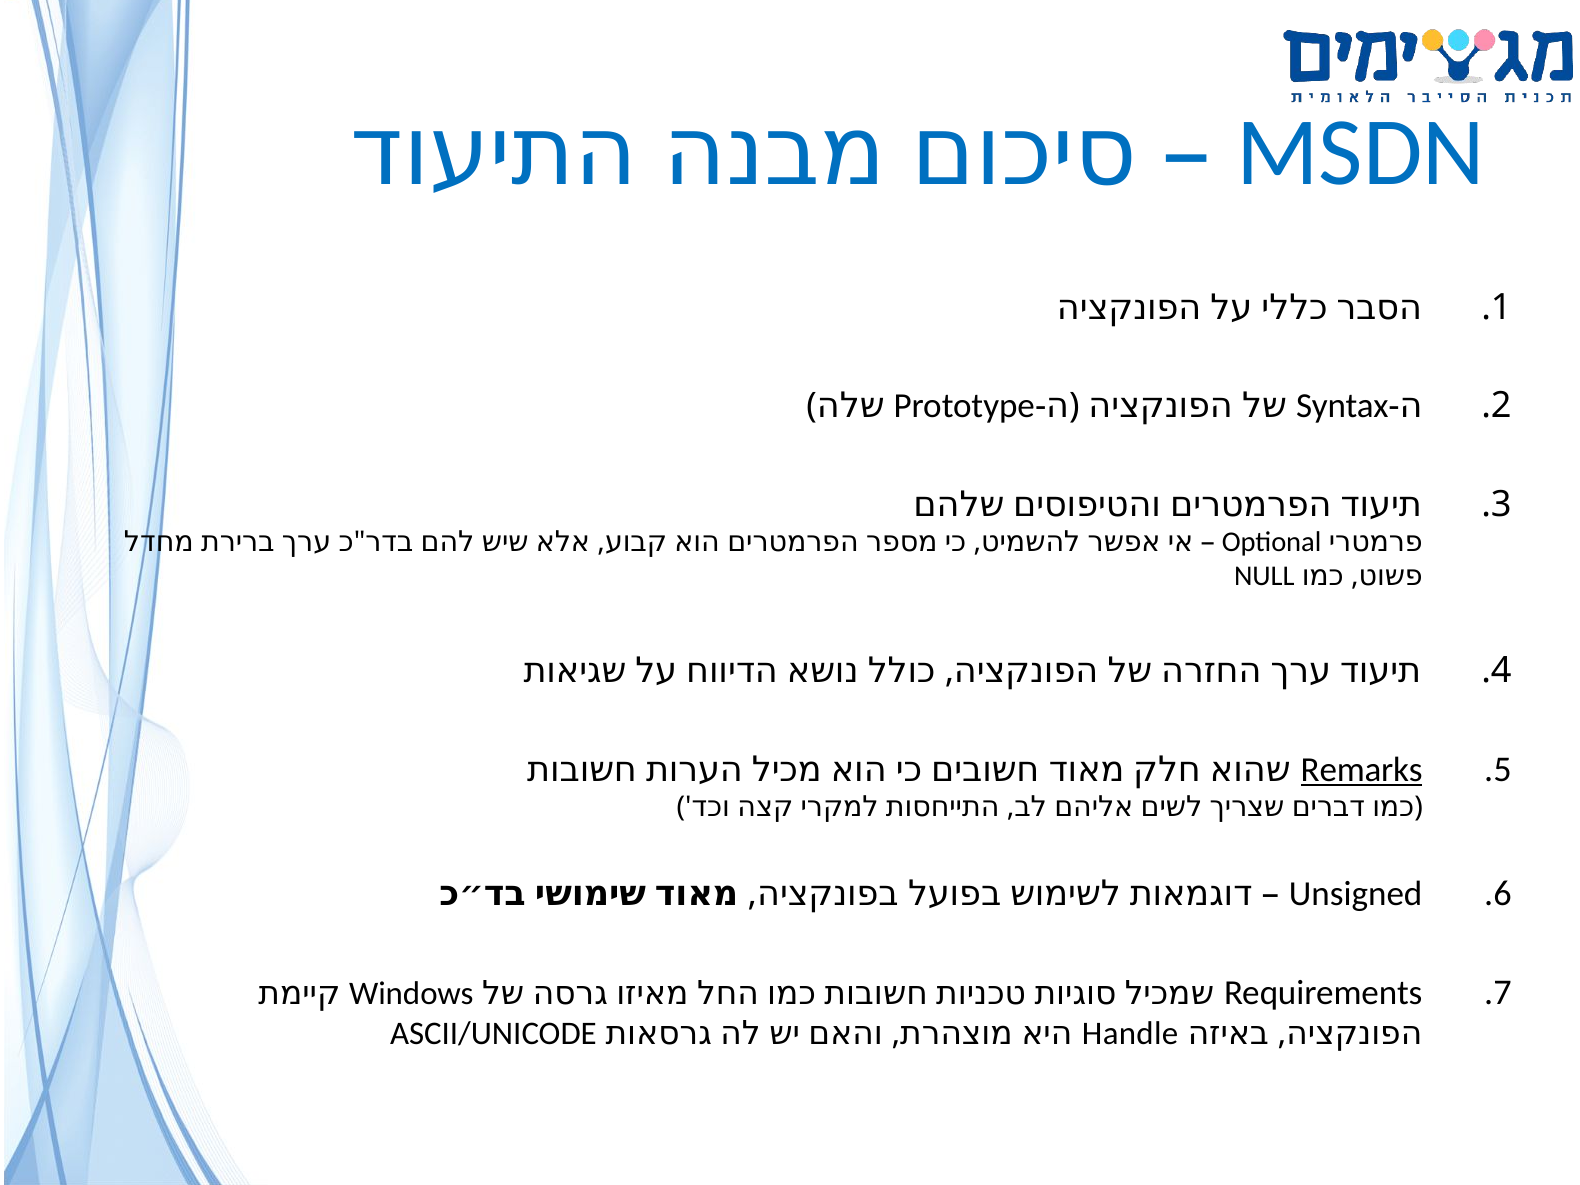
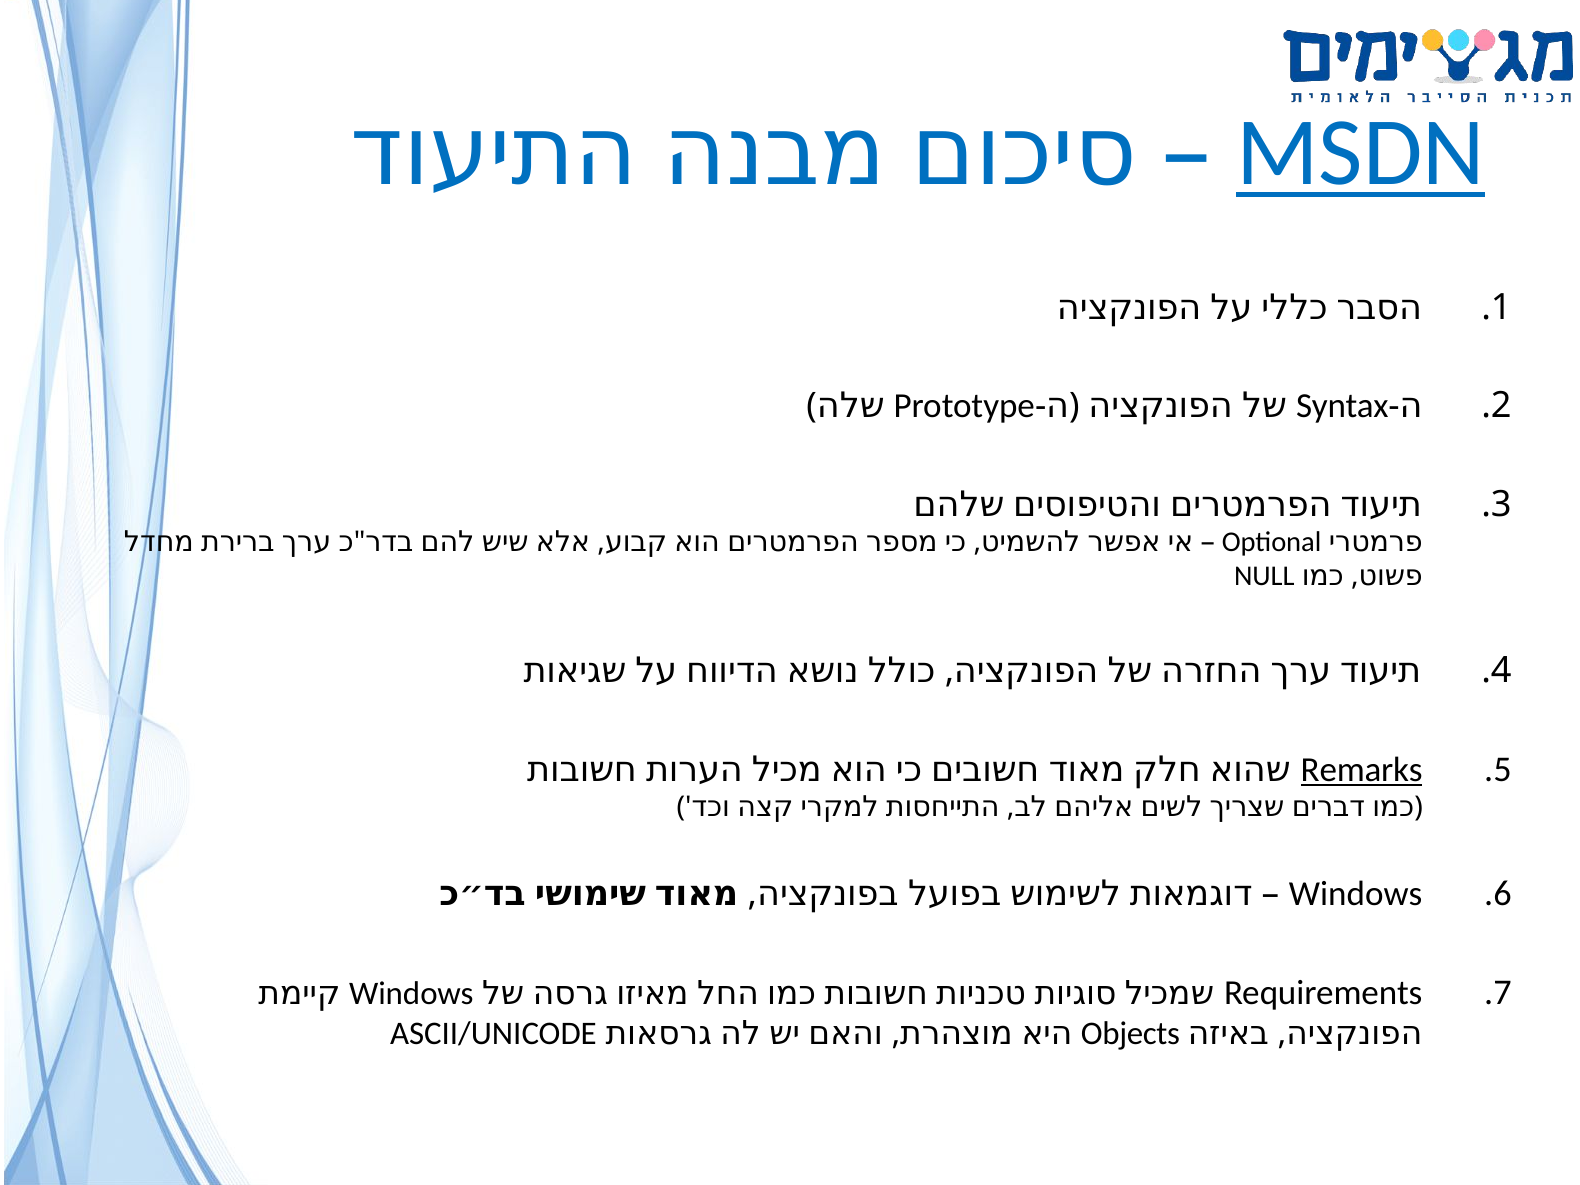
MSDN underline: none -> present (1361, 153)
Unsigned: Unsigned -> Windows (1356, 894)
Handle: Handle -> Objects (1130, 1033)
